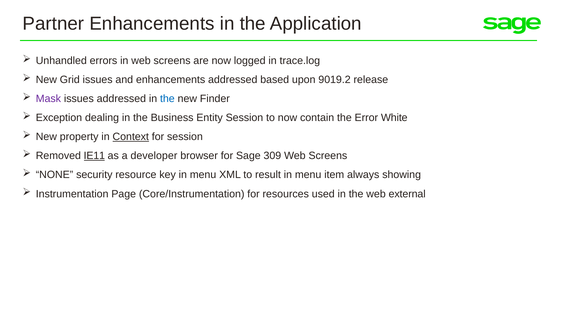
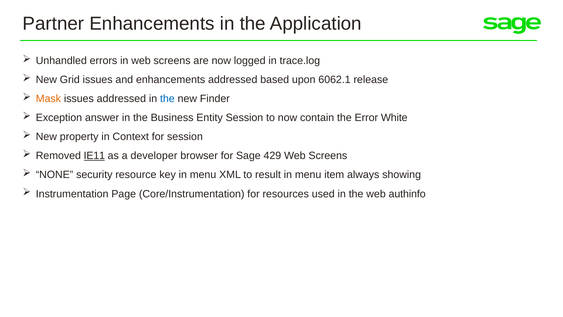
9019.2: 9019.2 -> 6062.1 (335, 80)
Mask colour: purple -> orange (48, 99)
dealing: dealing -> answer (102, 118)
Context underline: present -> none (131, 137)
309: 309 -> 429 (272, 156)
external: external -> authinfo (407, 194)
